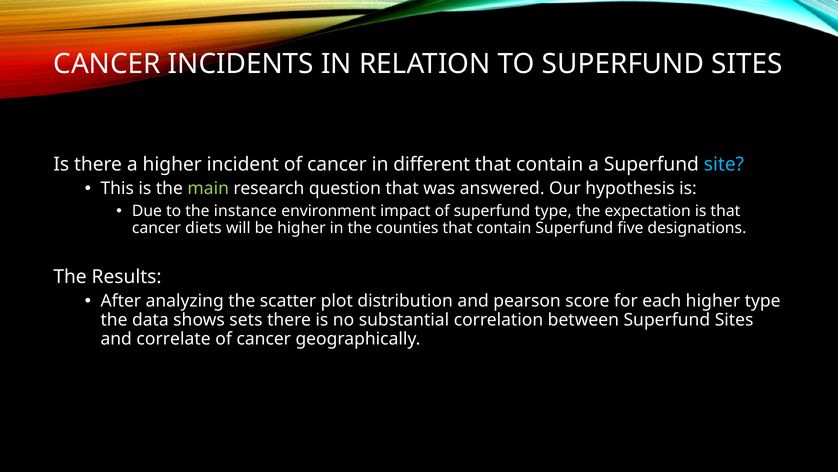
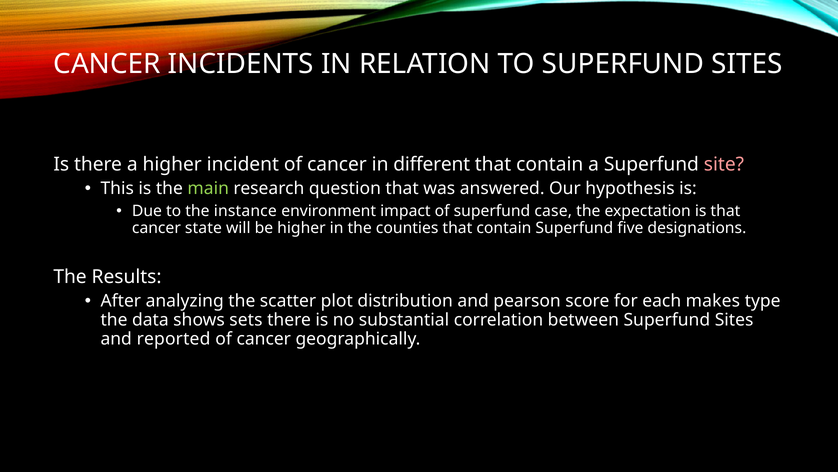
site colour: light blue -> pink (724, 164)
superfund type: type -> case (553, 211)
diets: diets -> state (203, 228)
each higher: higher -> makes (713, 301)
correlate: correlate -> reported (174, 338)
